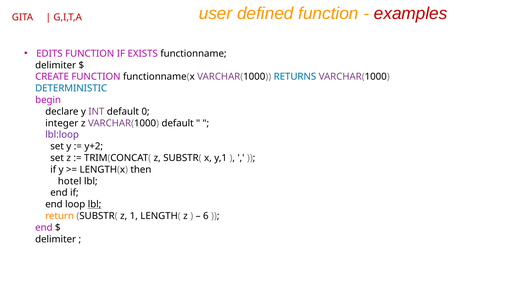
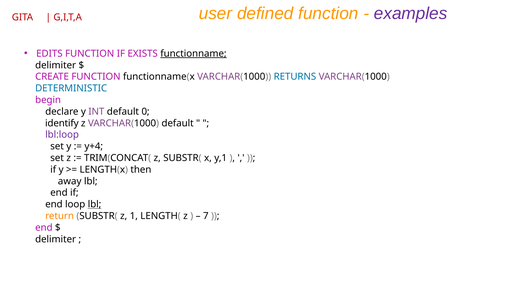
examples colour: red -> purple (411, 13)
functionname underline: none -> present (193, 54)
integer: integer -> identify (62, 123)
y+2: y+2 -> y+4 (94, 147)
hotel: hotel -> away (70, 181)
6: 6 -> 7 (206, 216)
